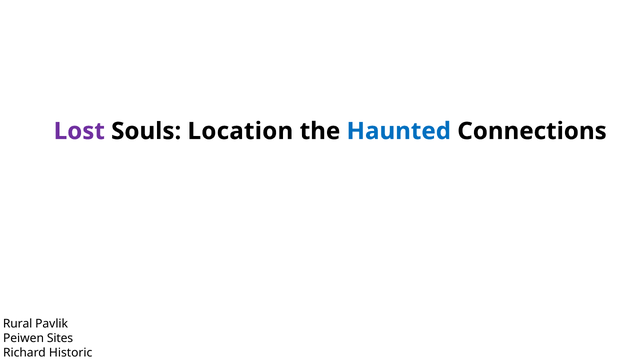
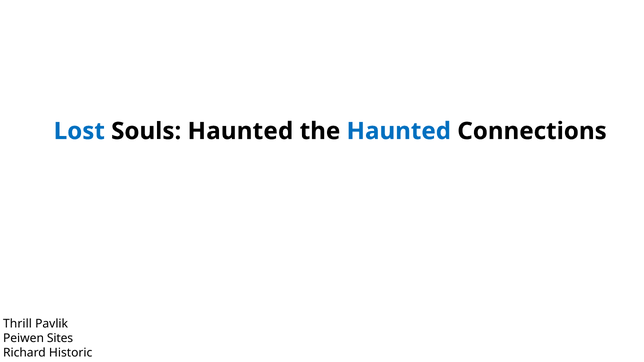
Lost colour: purple -> blue (79, 131)
Souls Location: Location -> Haunted (240, 131)
Rural: Rural -> Thrill (18, 324)
